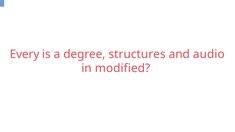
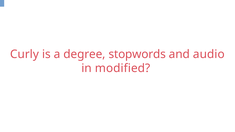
Every: Every -> Curly (24, 54)
structures: structures -> stopwords (137, 54)
